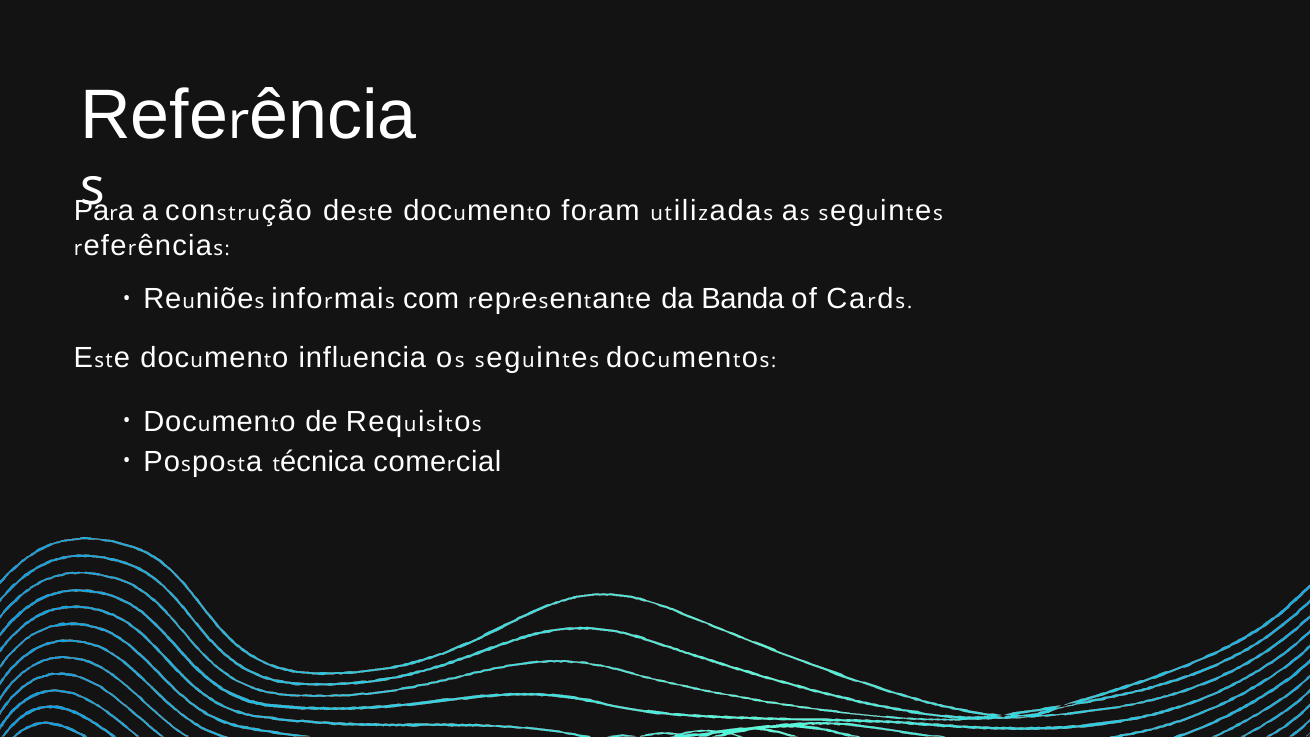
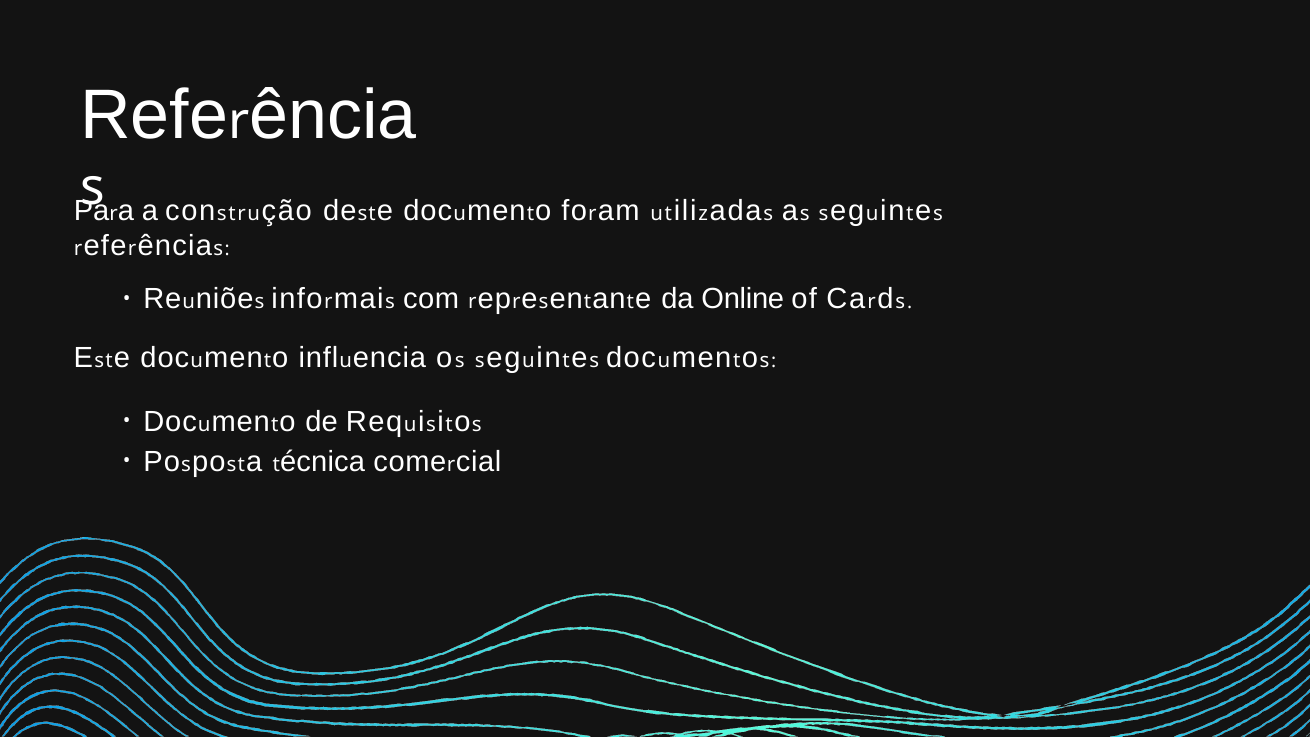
Banda: Banda -> Online (743, 299)
